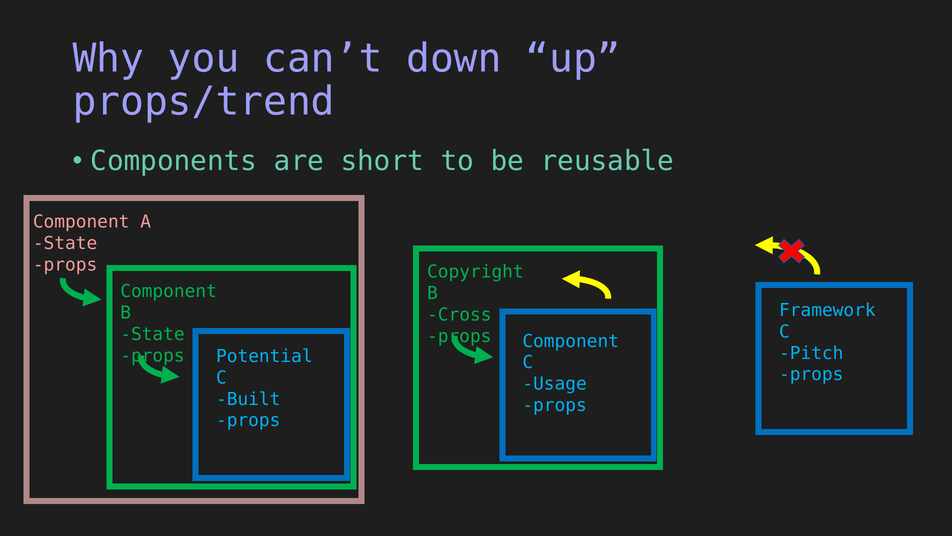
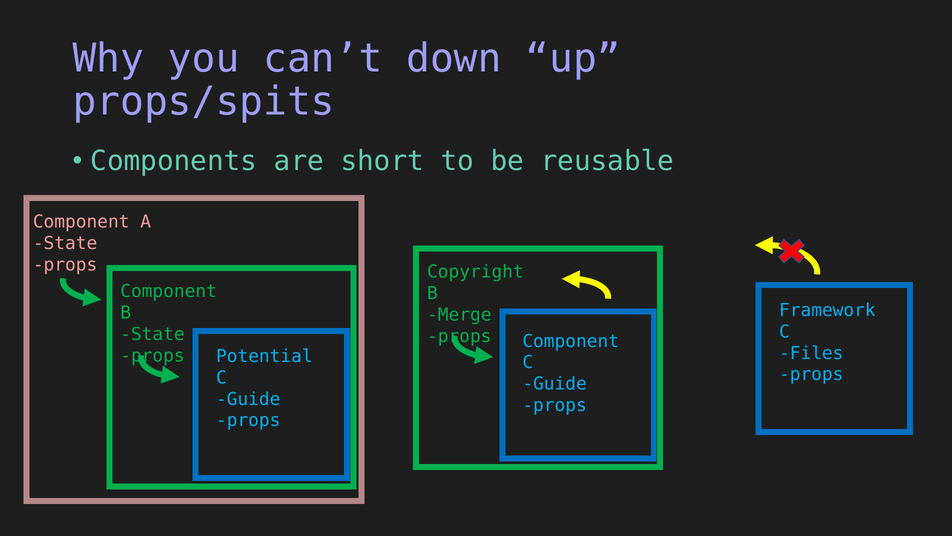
props/trend: props/trend -> props/spits (204, 101)
Cross: Cross -> Merge (459, 314)
Pitch: Pitch -> Files (811, 353)
Usage: Usage -> Guide (555, 384)
Built: Built -> Guide (248, 399)
